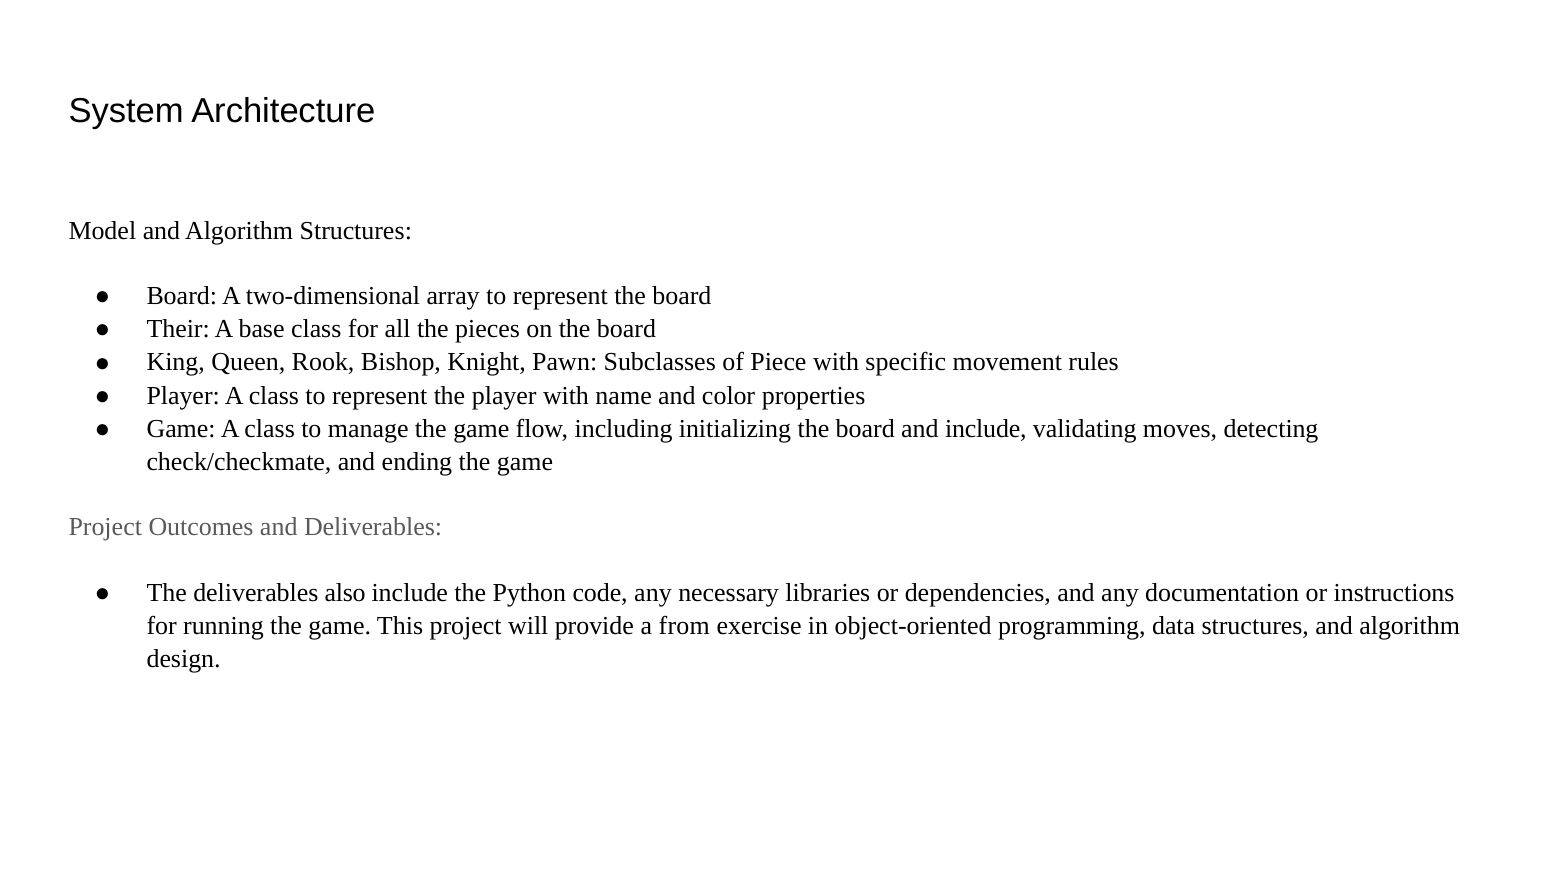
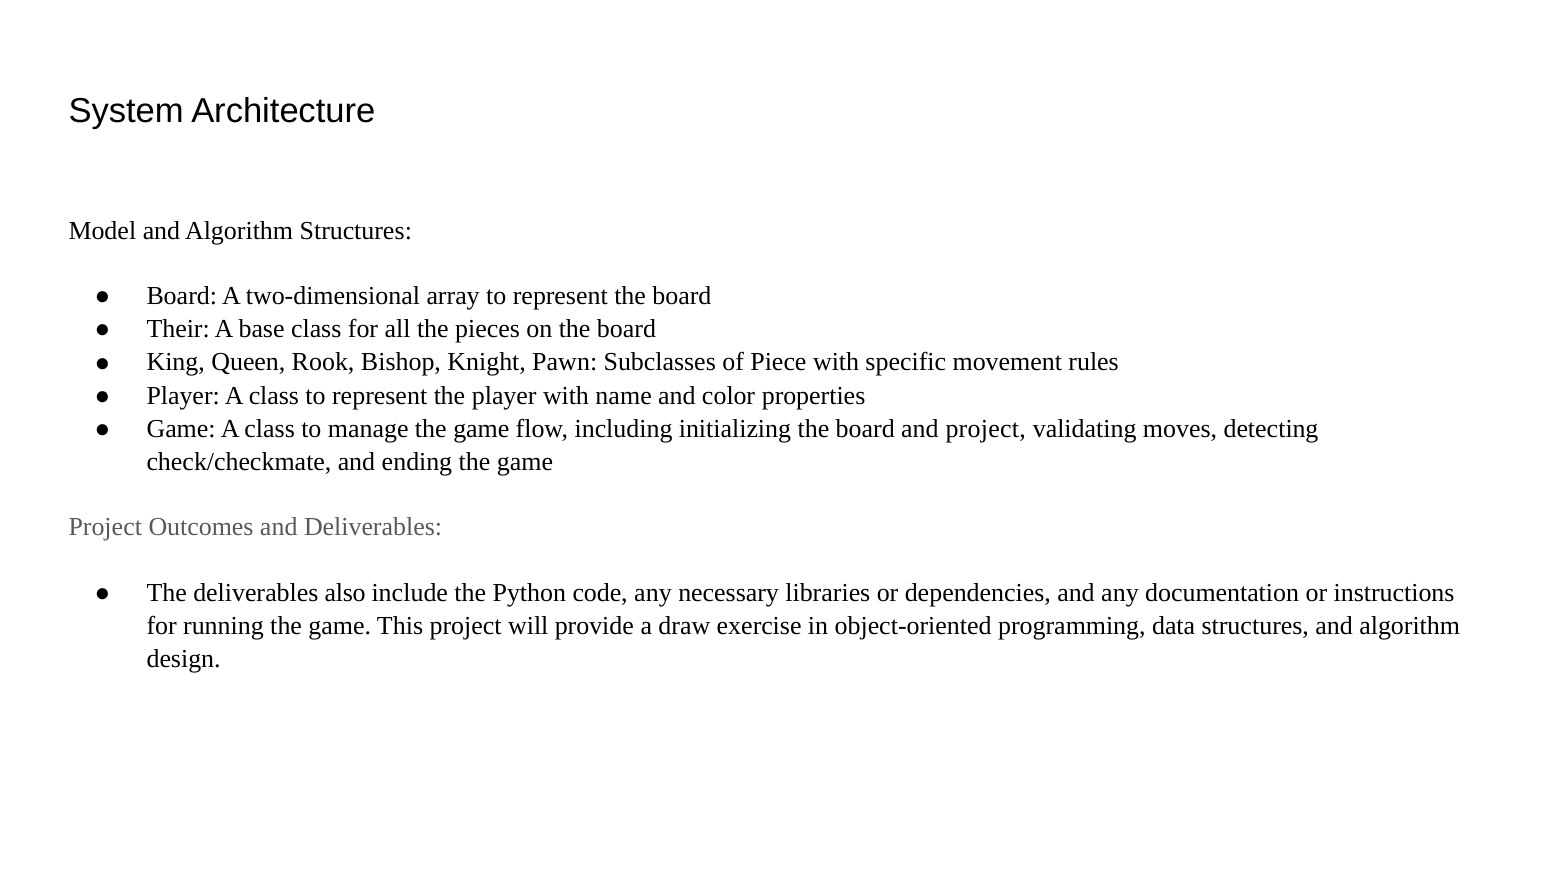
and include: include -> project (986, 429)
from: from -> draw (684, 626)
